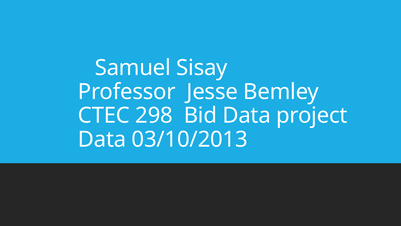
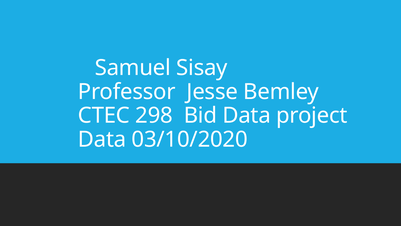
03/10/2013: 03/10/2013 -> 03/10/2020 (190, 139)
